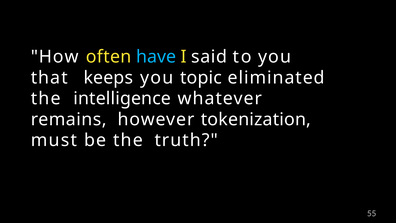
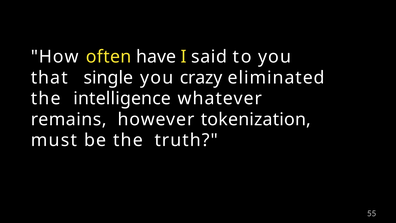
have colour: light blue -> white (156, 57)
keeps: keeps -> single (108, 78)
topic: topic -> crazy (201, 78)
